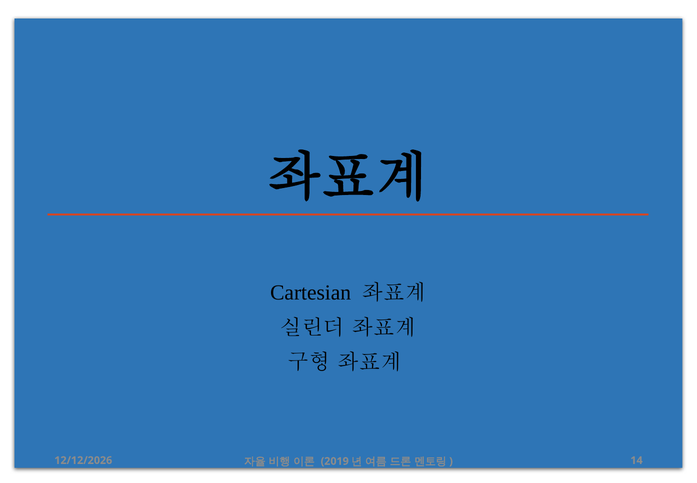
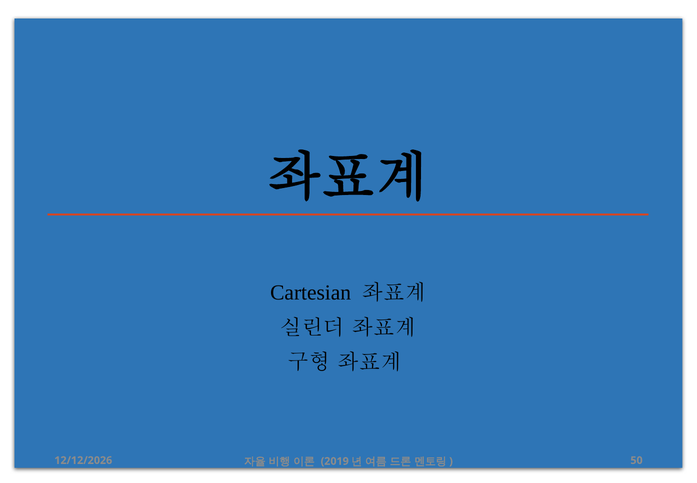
14: 14 -> 50 (637, 460)
